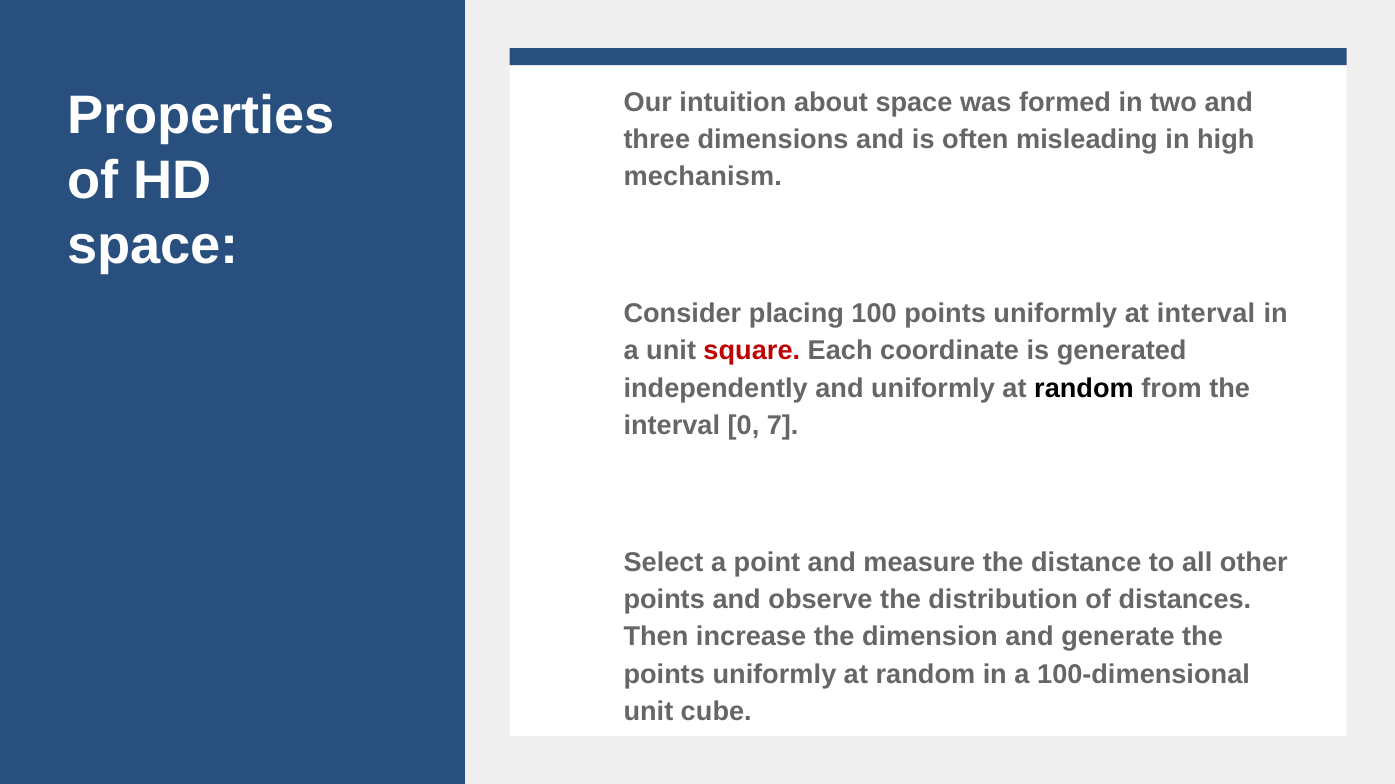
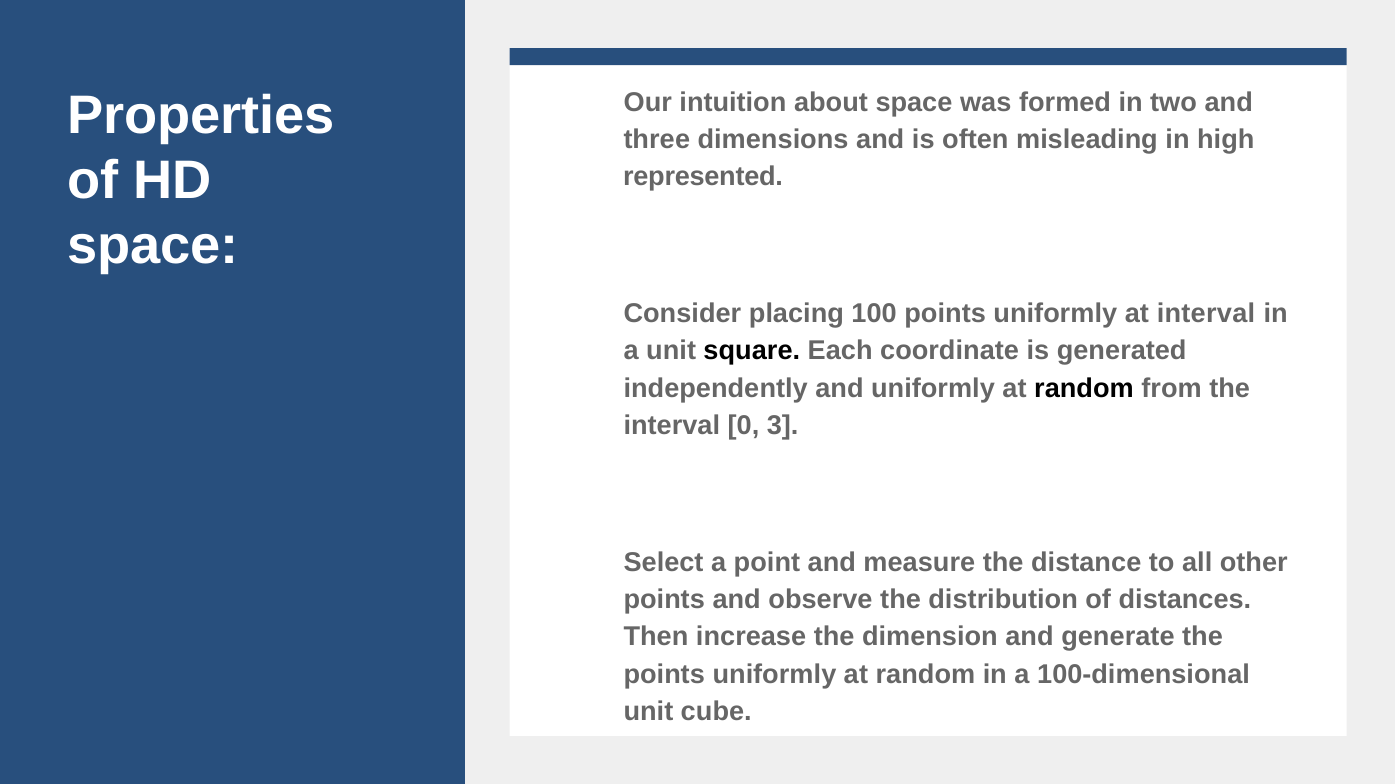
mechanism: mechanism -> represented (703, 177)
square colour: red -> black (752, 351)
7: 7 -> 3 (783, 426)
